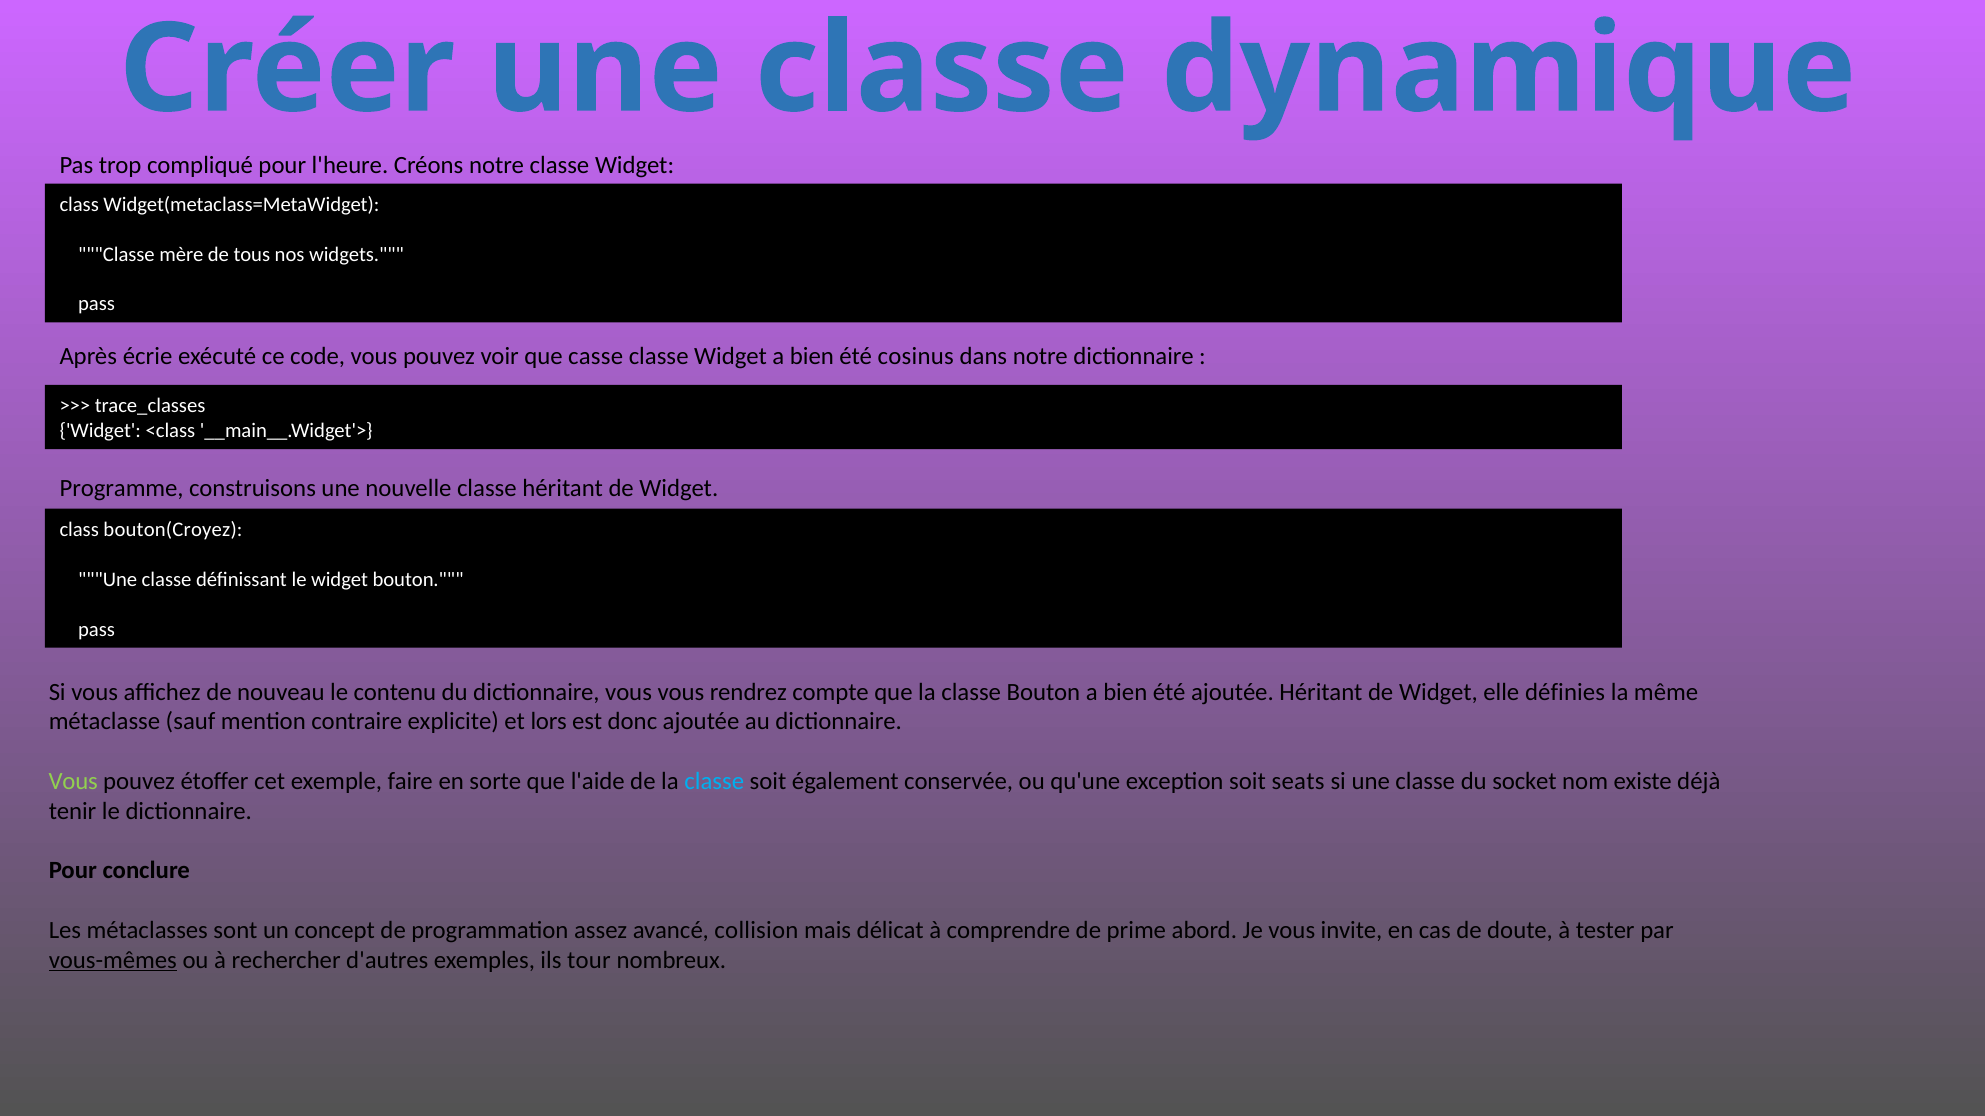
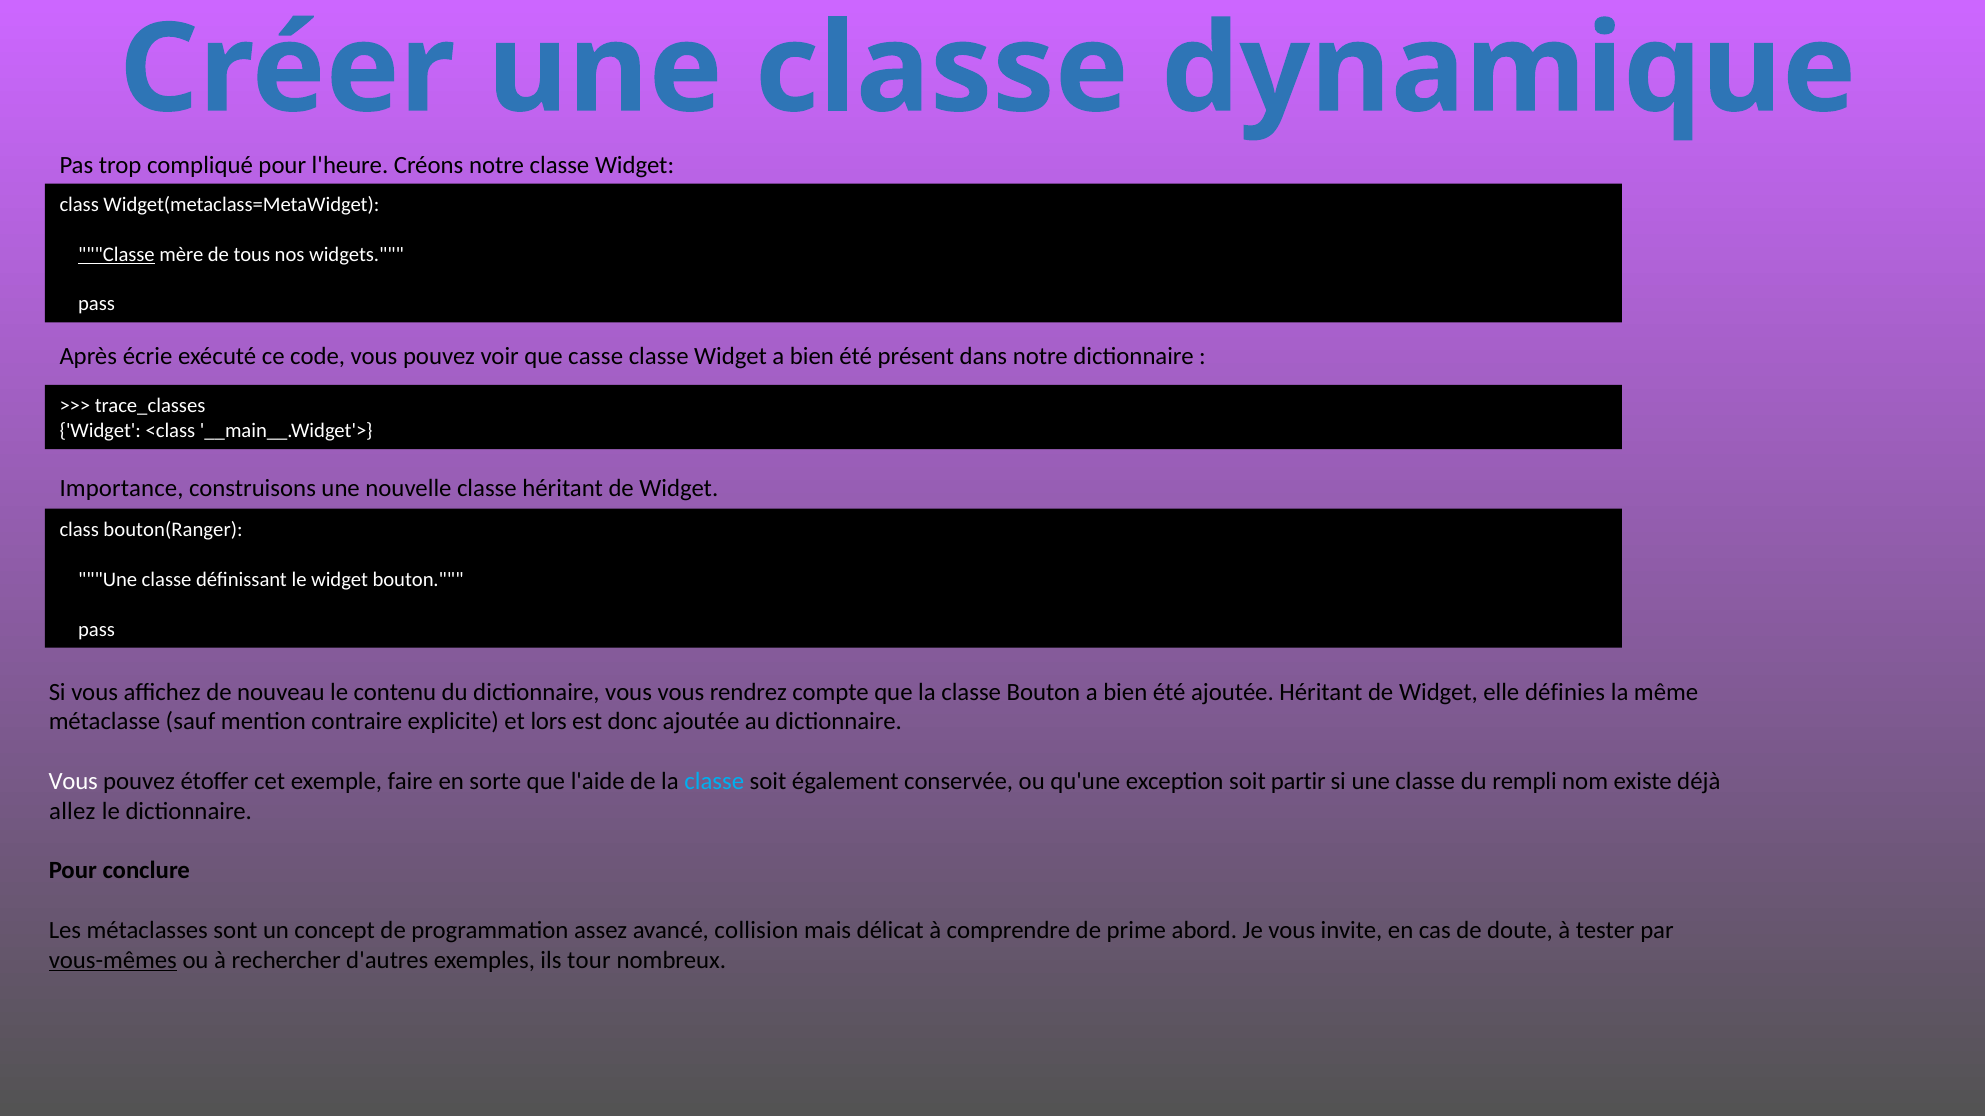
Classe underline: none -> present (116, 255)
cosinus: cosinus -> présent (916, 356)
Programme: Programme -> Importance (122, 489)
bouton(Croyez: bouton(Croyez -> bouton(Ranger (173, 530)
Vous colour: light green -> white (73, 782)
seats: seats -> partir (1298, 782)
socket: socket -> rempli (1524, 782)
tenir: tenir -> allez (72, 811)
